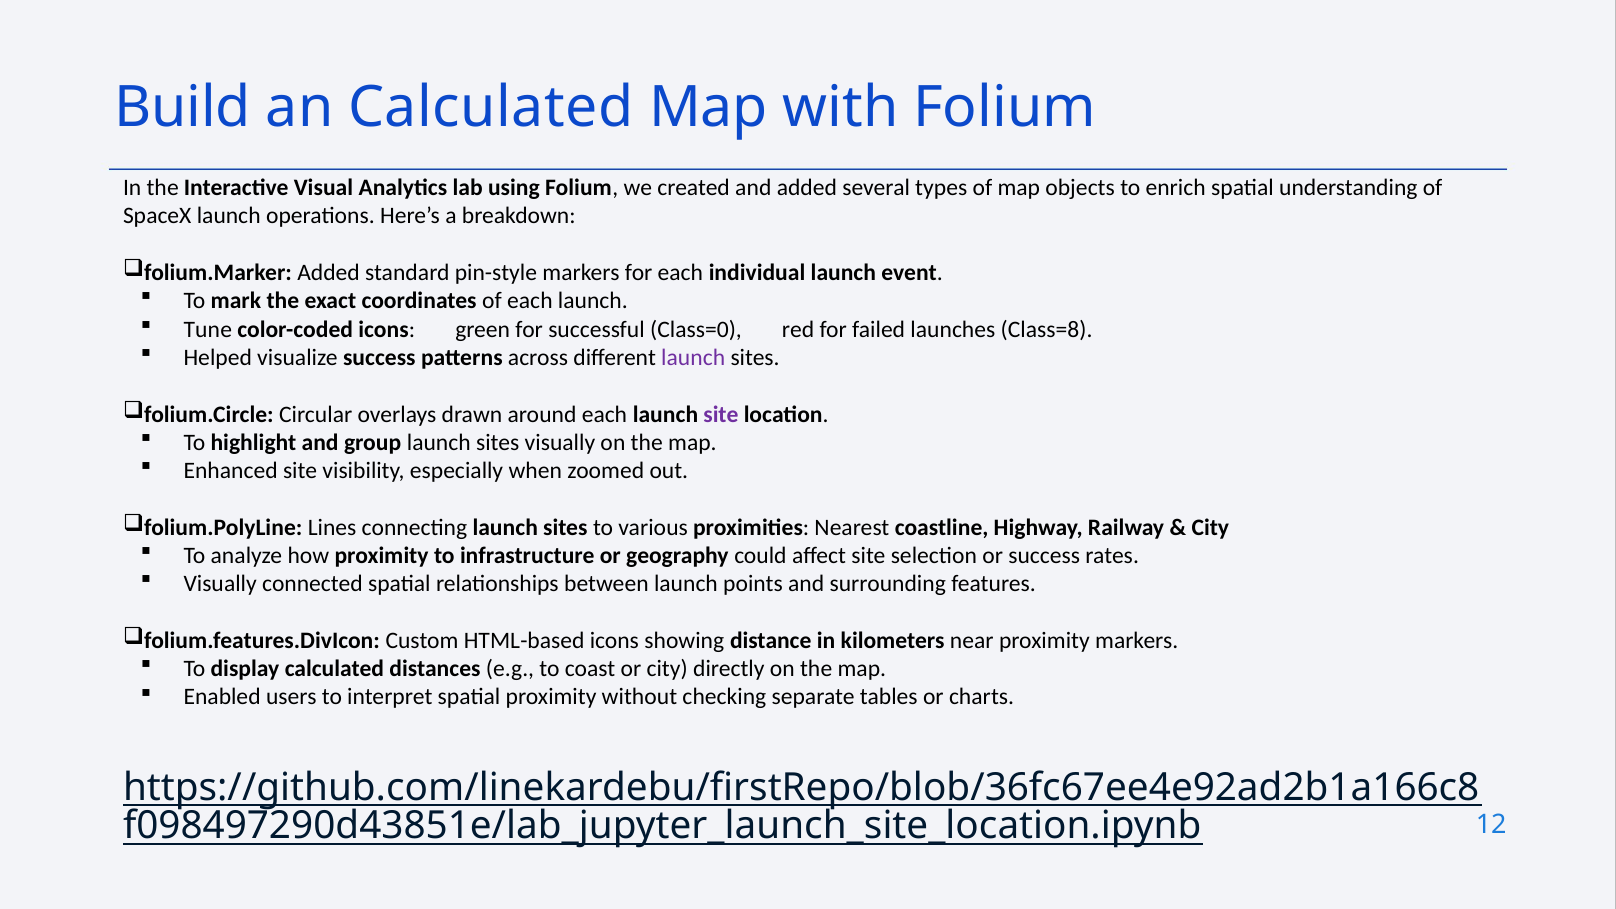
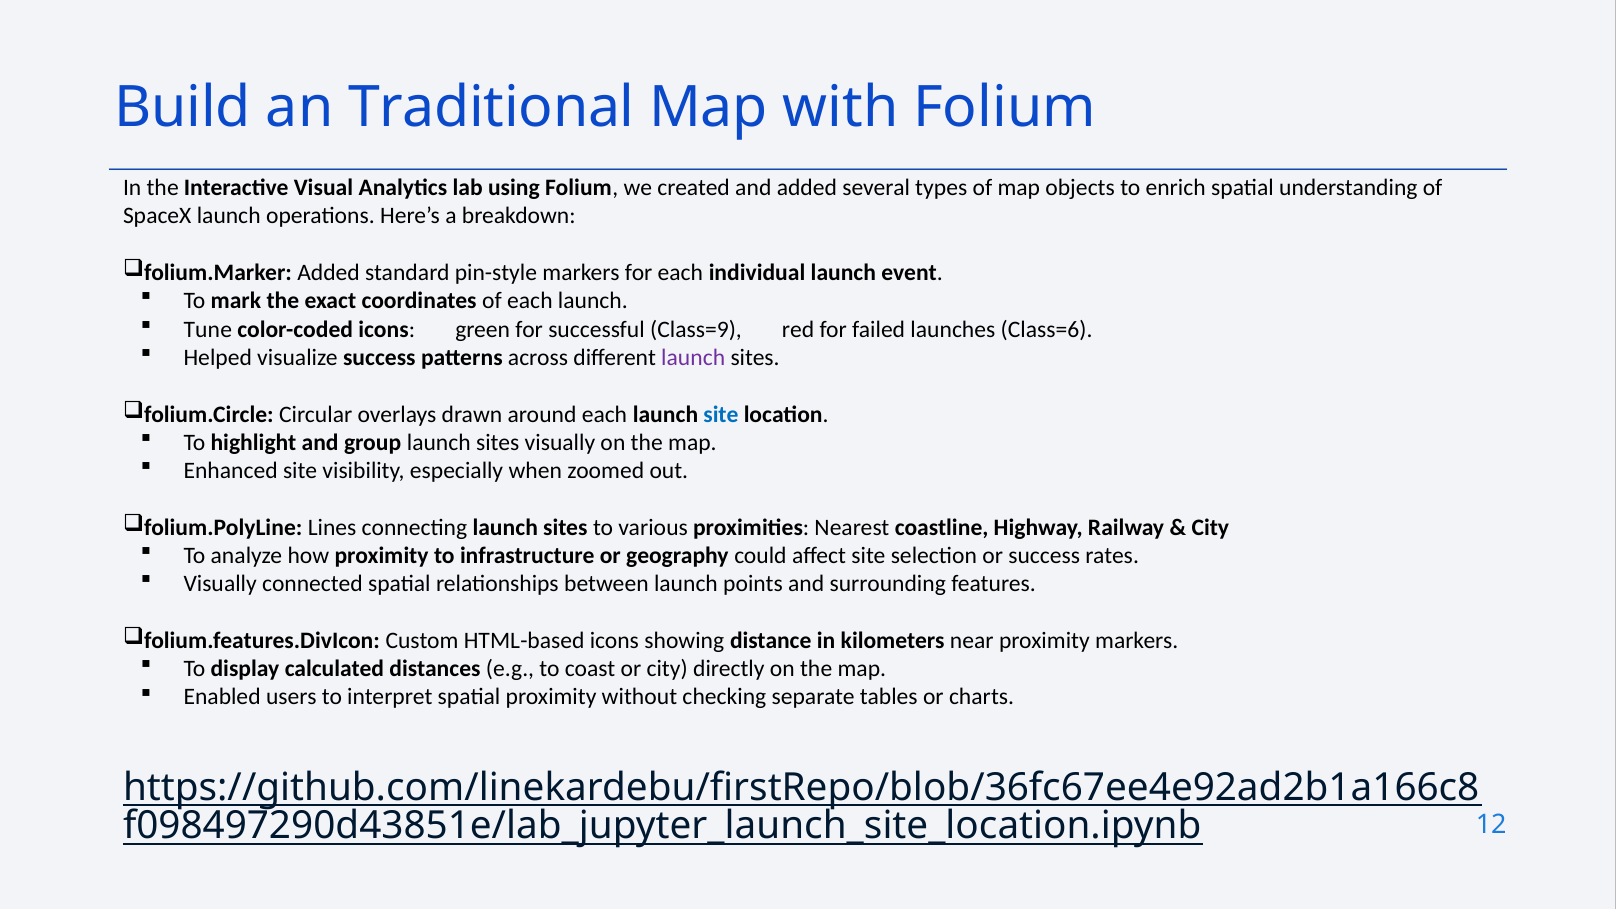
an Calculated: Calculated -> Traditional (491, 108)
Class=0: Class=0 -> Class=9 (696, 329)
Class=8: Class=8 -> Class=6 (1047, 329)
site colour: purple -> blue (721, 414)
